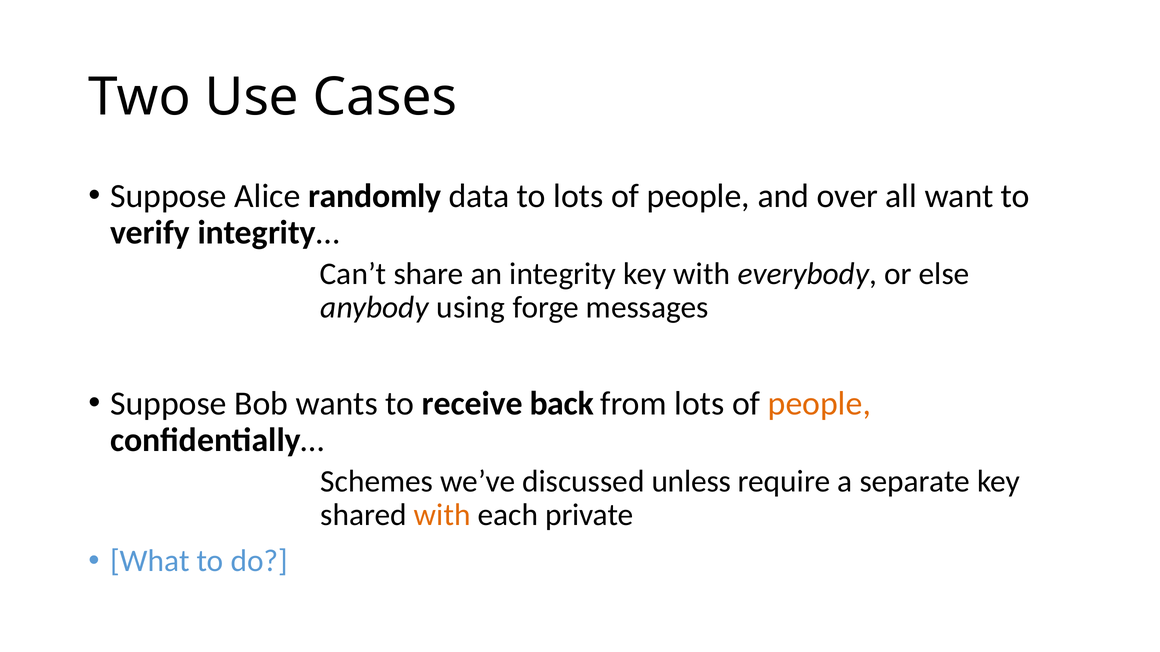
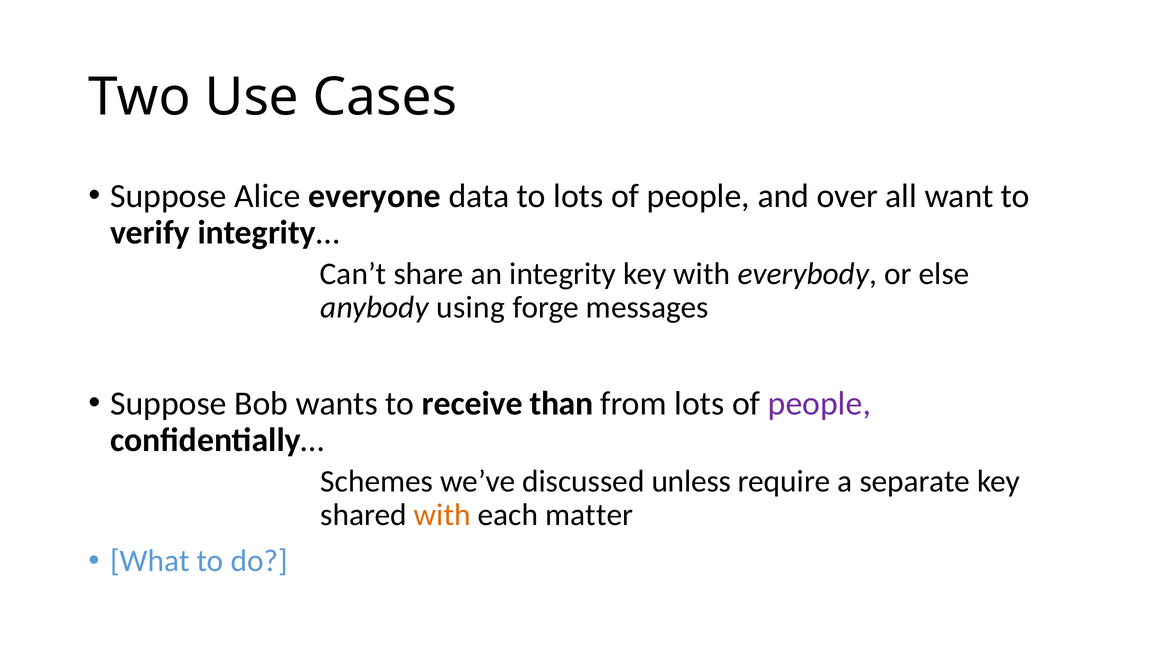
randomly: randomly -> everyone (375, 196)
back: back -> than (562, 404)
people colour: orange -> purple (819, 404)
private: private -> matter (589, 516)
